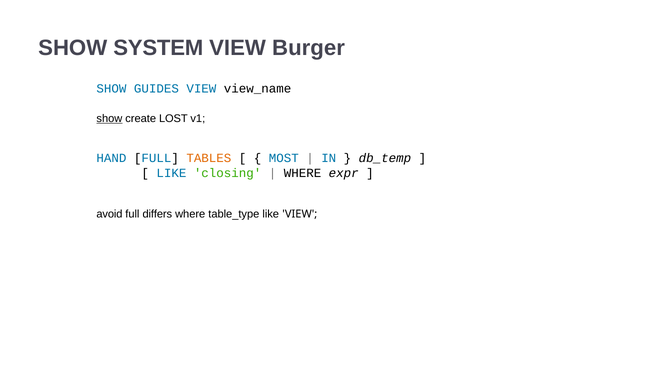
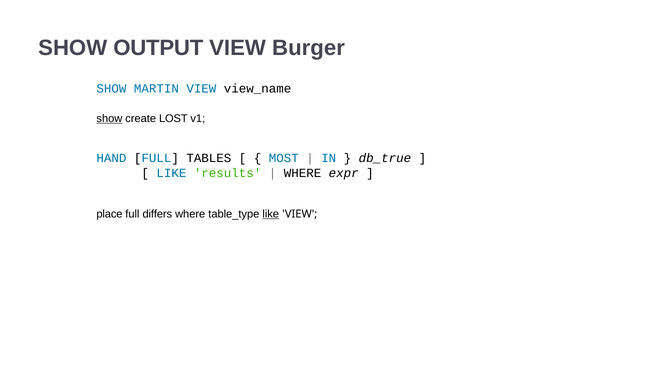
SYSTEM: SYSTEM -> OUTPUT (158, 48)
GUIDES: GUIDES -> MARTIN (156, 89)
TABLES colour: orange -> black (209, 159)
db_temp: db_temp -> db_true (385, 159)
closing: closing -> results (228, 174)
avoid: avoid -> place (109, 214)
like underline: none -> present (271, 214)
